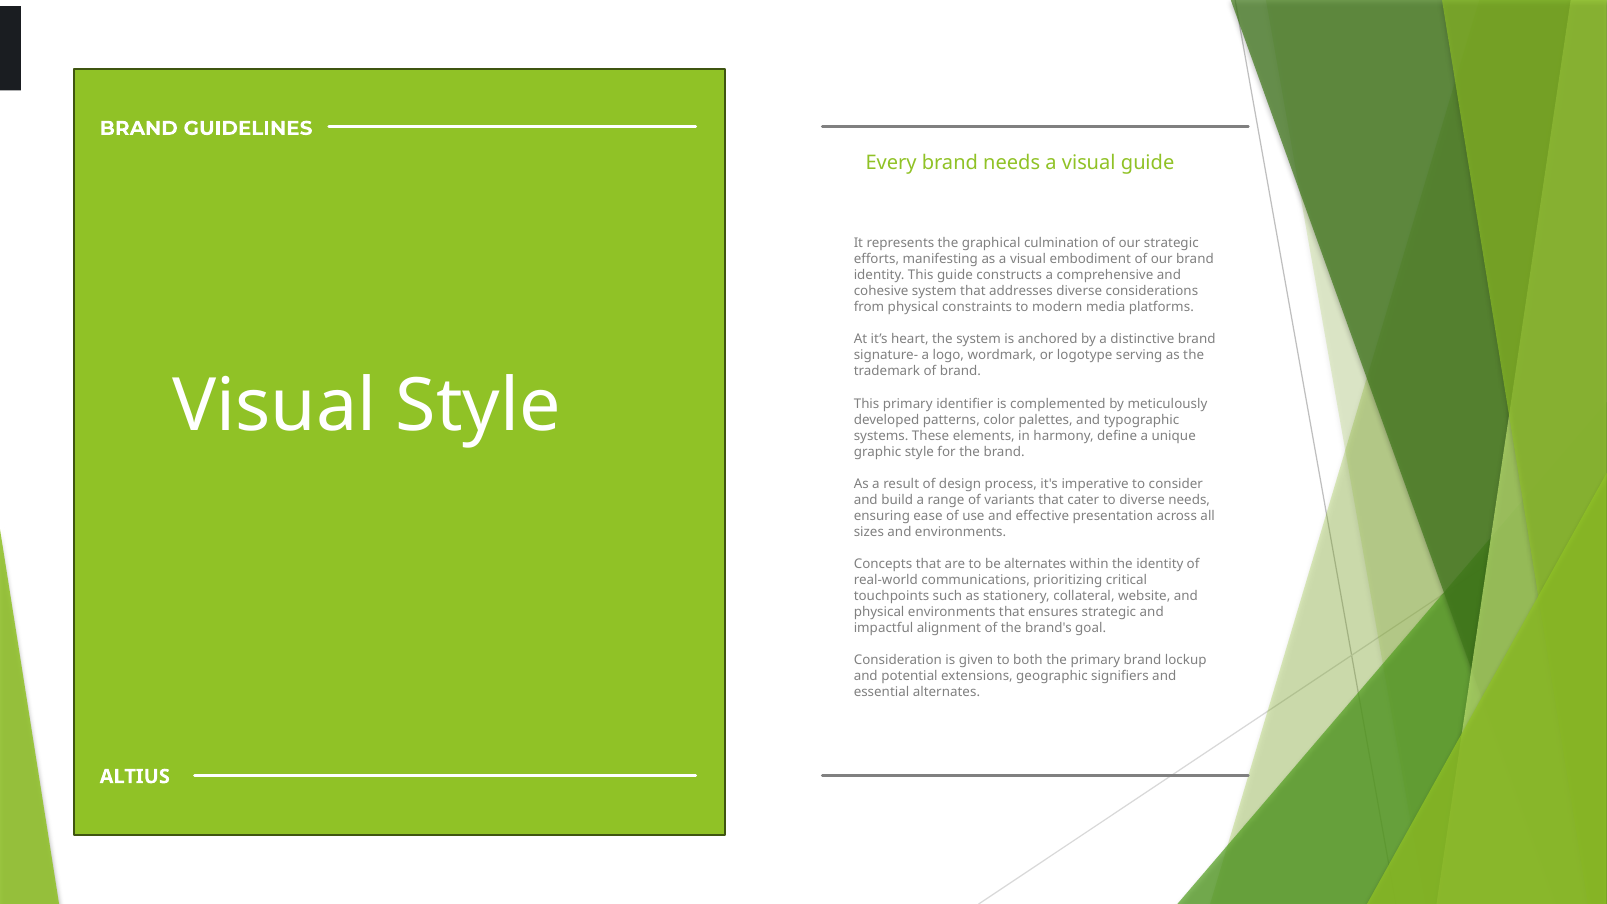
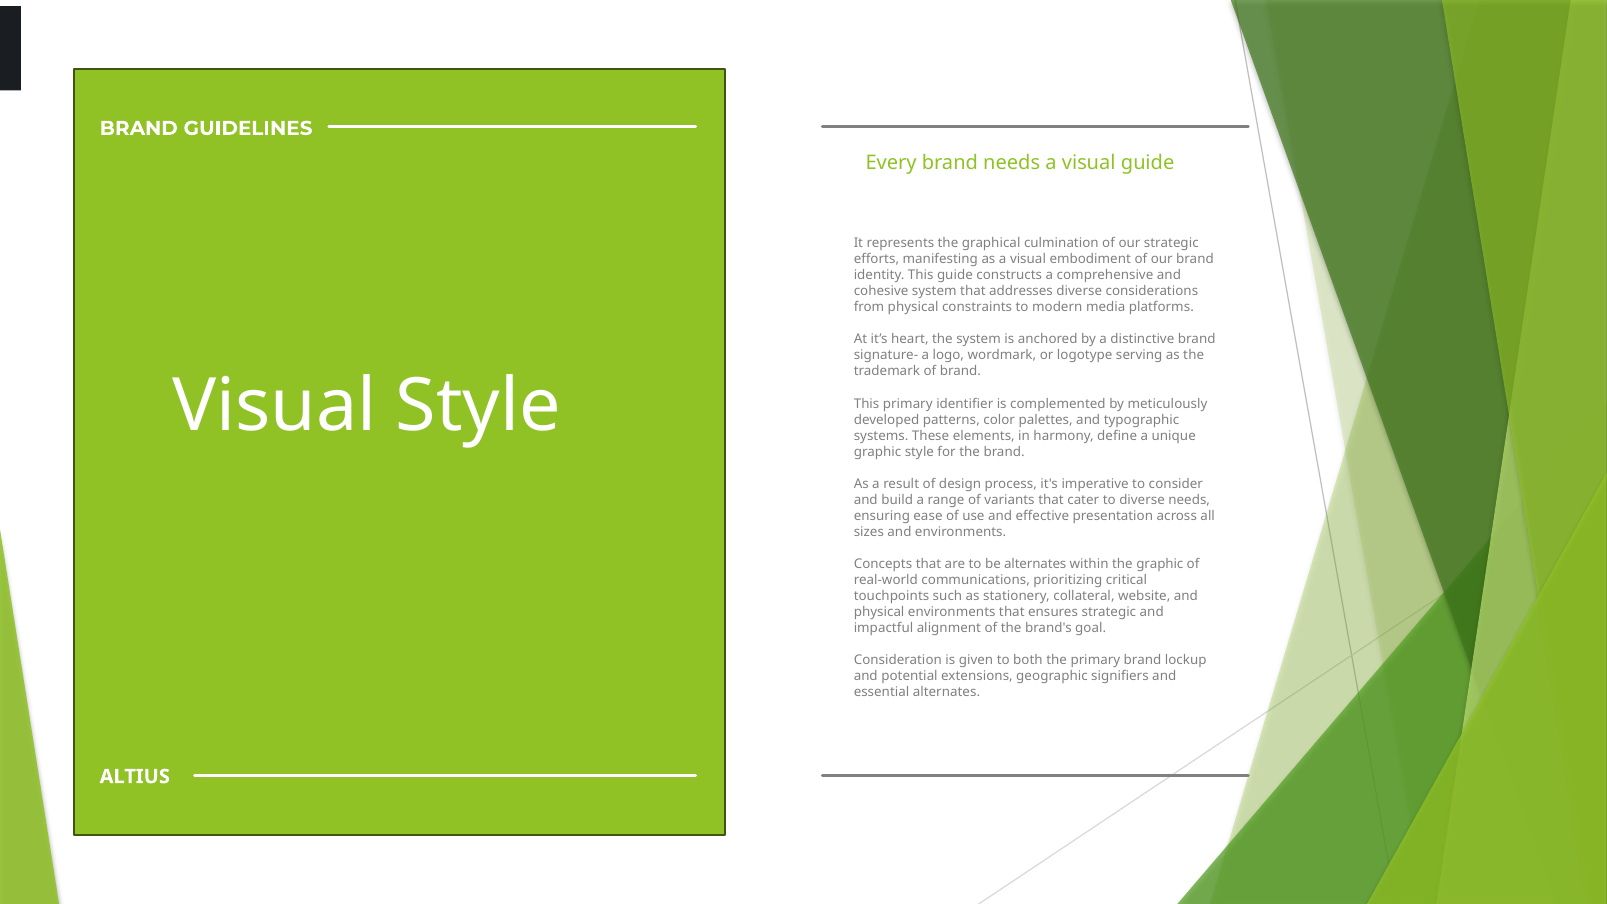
the identity: identity -> graphic (1160, 564)
